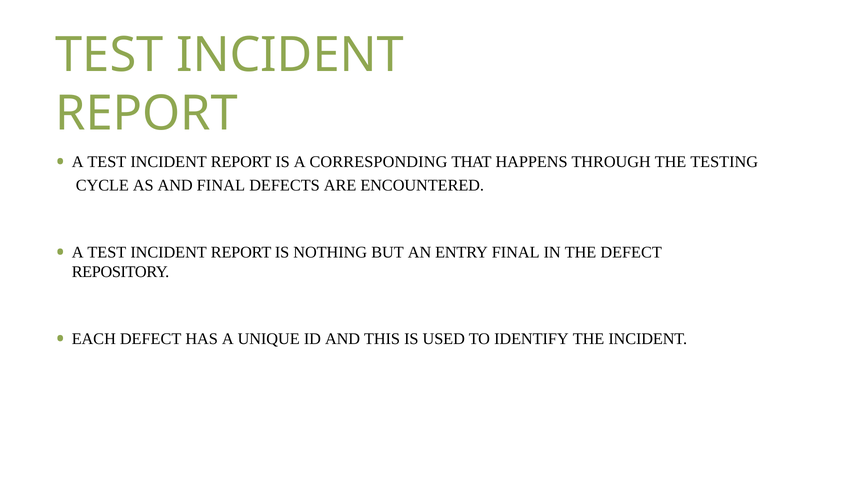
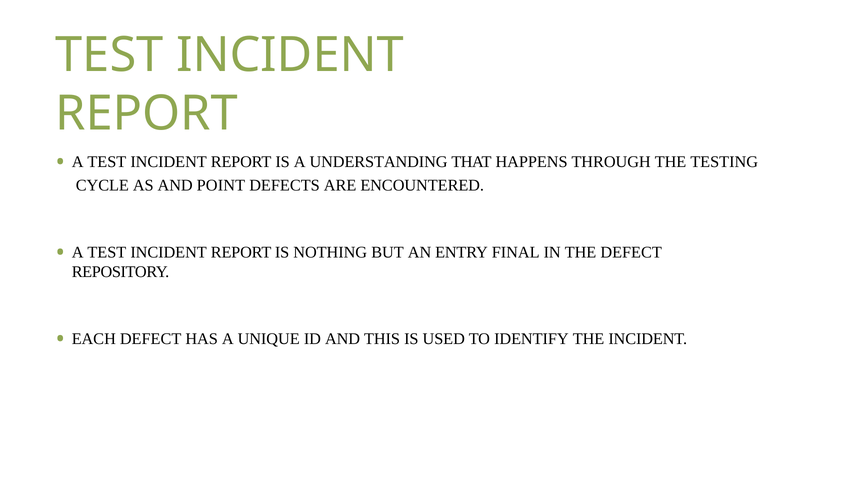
CORRESPONDING: CORRESPONDING -> UNDERSTANDING (379, 162)
AND FINAL: FINAL -> POINT (221, 186)
